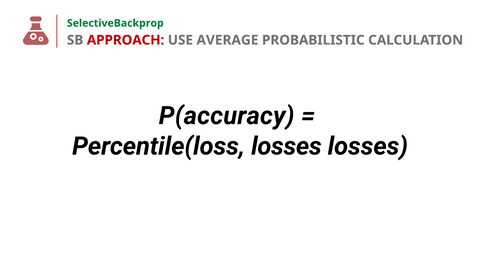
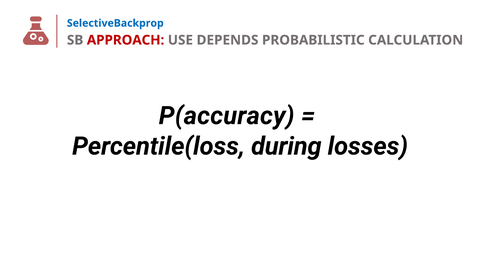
SelectiveBackprop colour: green -> blue (115, 23)
AVERAGE: AVERAGE -> DEPENDS (228, 40)
Percentile(loss losses: losses -> during (286, 146)
